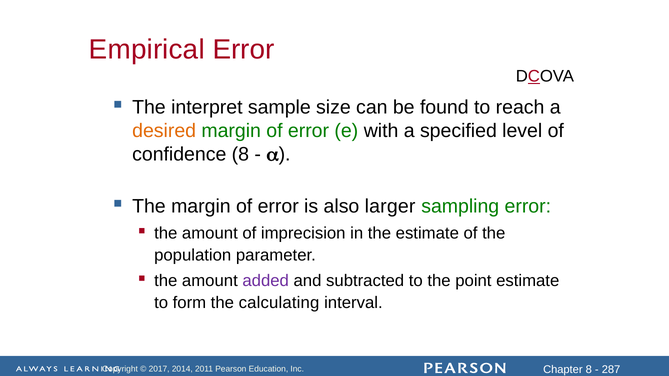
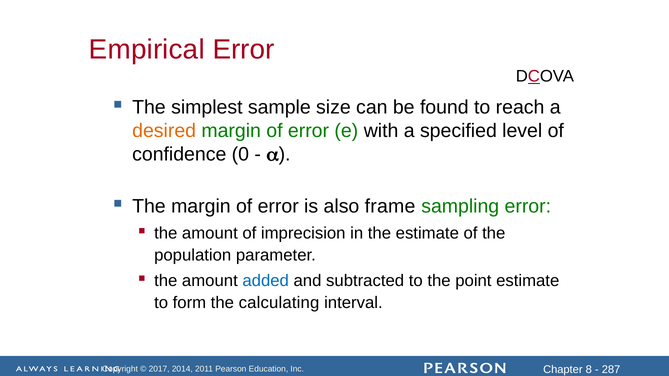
interpret: interpret -> simplest (207, 107)
confidence 8: 8 -> 0 (240, 154)
larger: larger -> frame (390, 207)
added colour: purple -> blue (266, 281)
